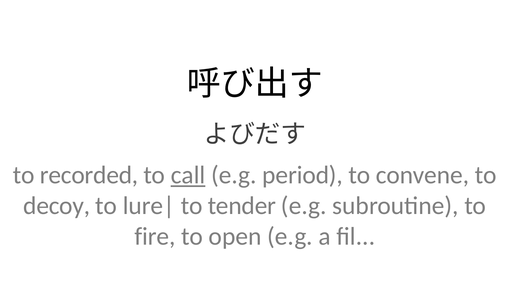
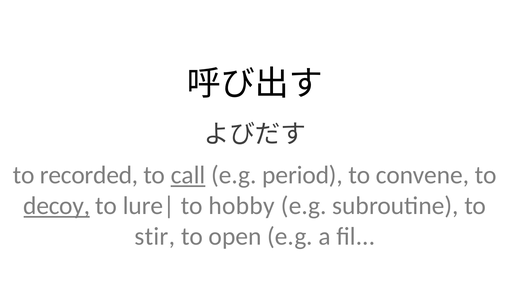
decoy underline: none -> present (57, 206)
tender: tender -> hobby (242, 206)
fire: fire -> stir (155, 236)
